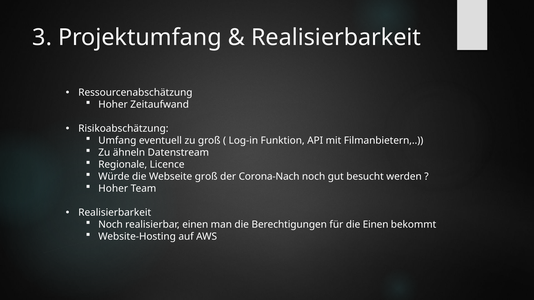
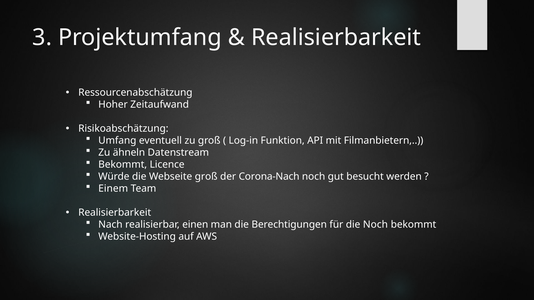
Regionale: Regionale -> Bekommt (123, 165)
Hoher: Hoher -> Einem (113, 189)
Noch: Noch -> Nach (110, 225)
die Einen: Einen -> Noch (375, 225)
